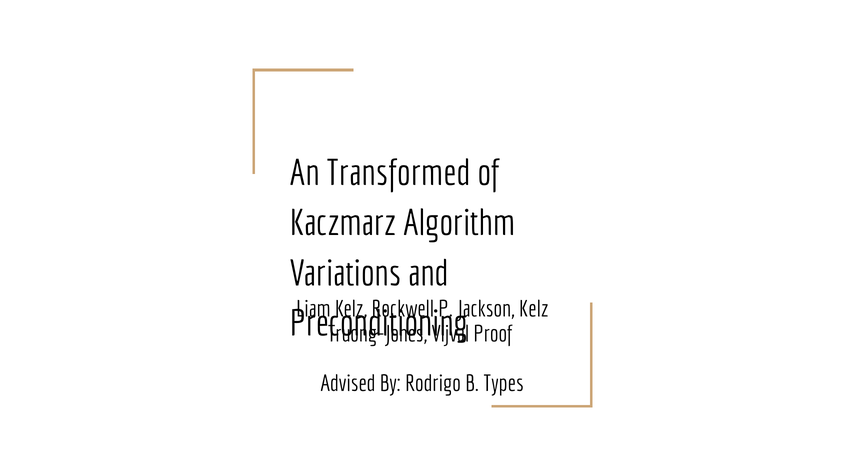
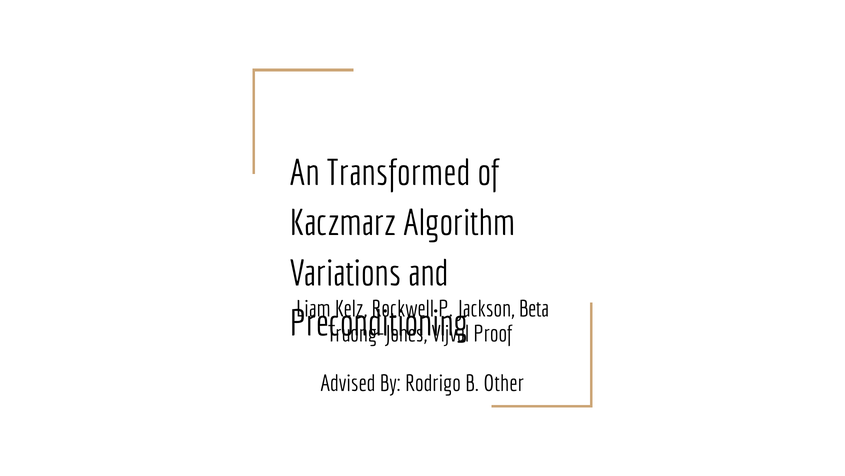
Jackson Kelz: Kelz -> Beta (534, 309)
Types: Types -> Other (504, 383)
